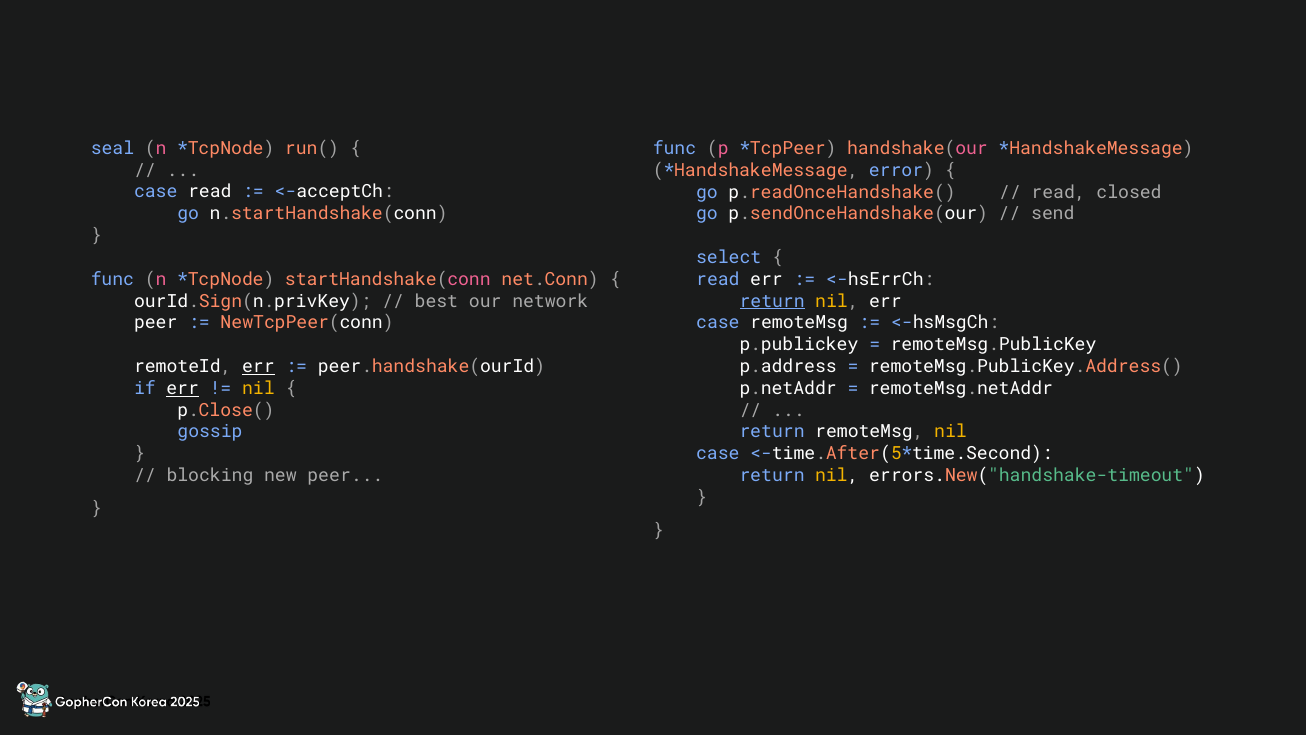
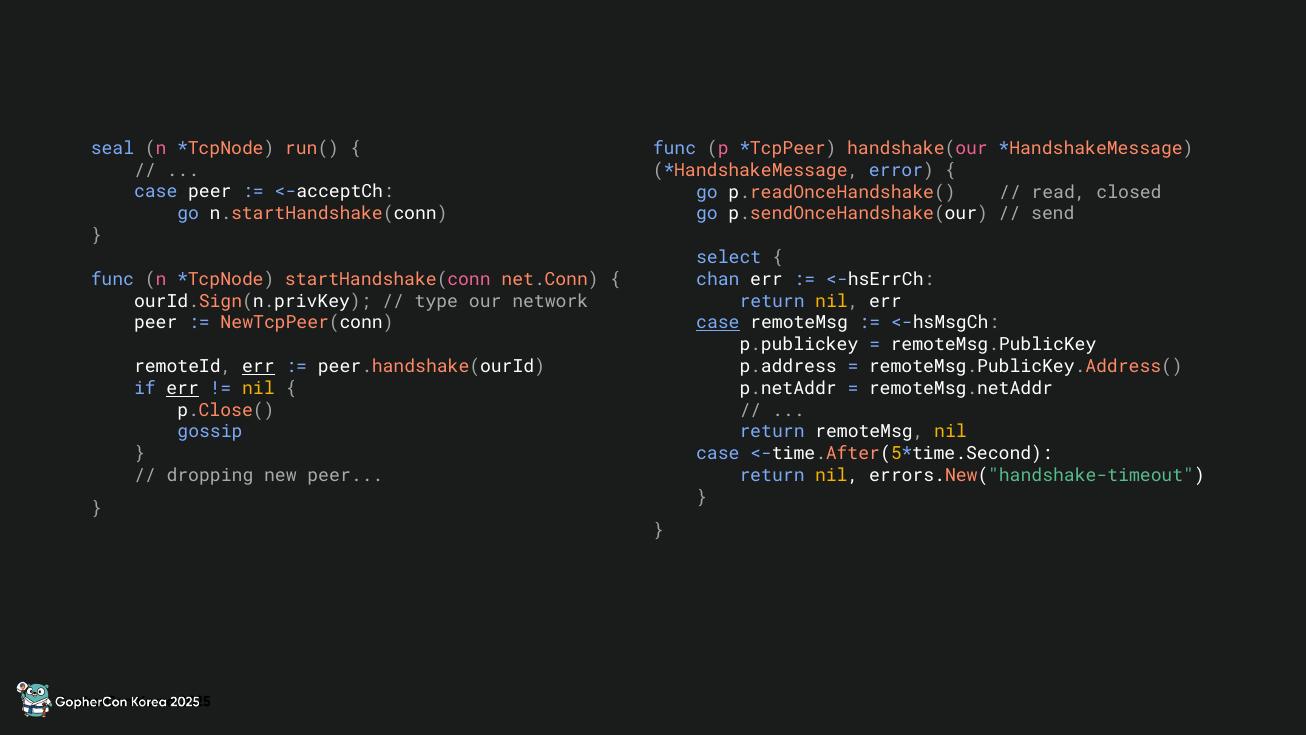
case read: read -> peer (210, 192)
read: read -> chan (718, 279)
best: best -> type (436, 301)
return underline: present -> none (772, 301)
case underline: none -> present (718, 323)
blocking: blocking -> dropping (210, 475)
